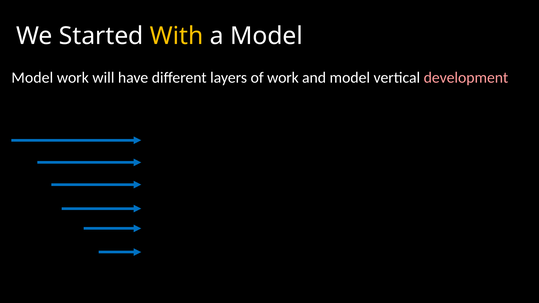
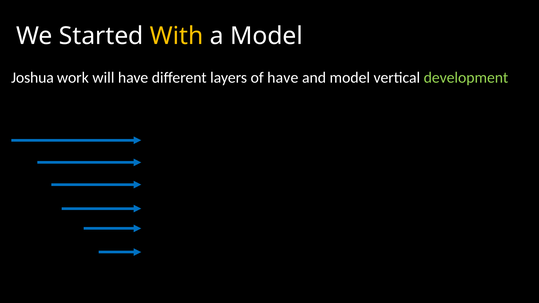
Model: Model -> Joshua (32, 78)
of work: work -> have (283, 78)
development colour: pink -> light green (466, 78)
